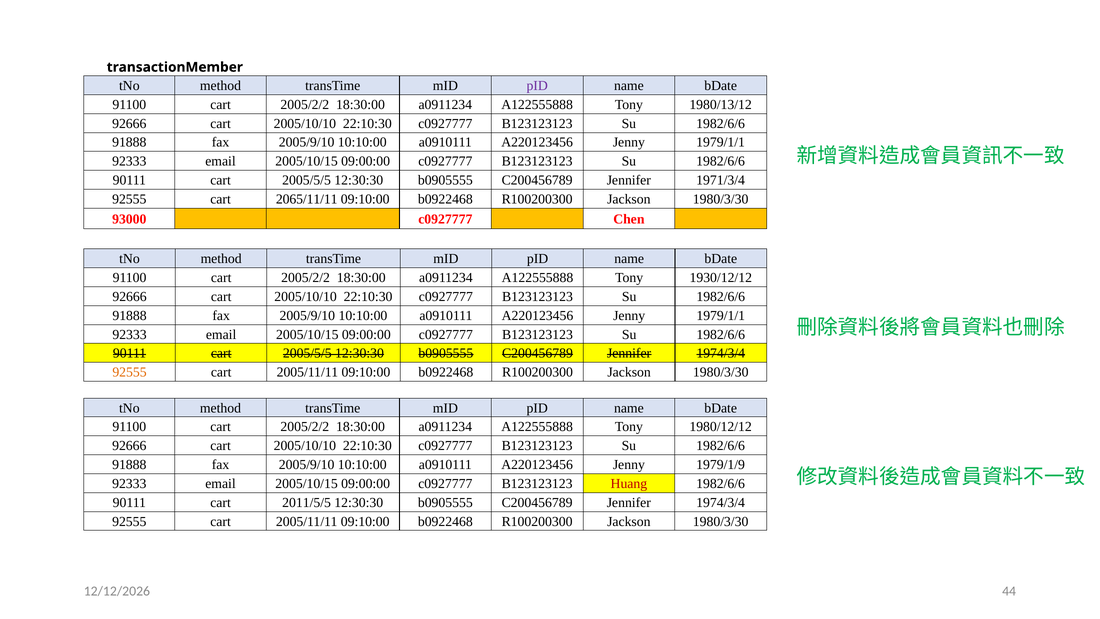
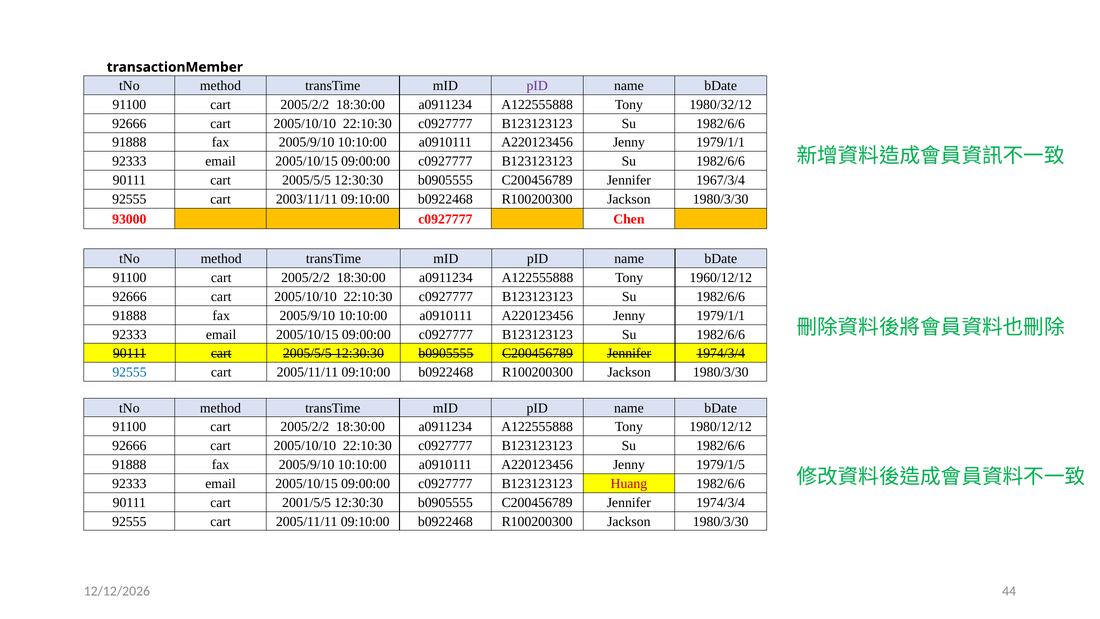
1980/13/12: 1980/13/12 -> 1980/32/12 (721, 105)
1971/3/4: 1971/3/4 -> 1967/3/4 (721, 180)
2065/11/11: 2065/11/11 -> 2003/11/11 (307, 199)
1930/12/12: 1930/12/12 -> 1960/12/12 (721, 278)
92555 colour: orange -> blue (130, 372)
1979/1/9: 1979/1/9 -> 1979/1/5 (721, 465)
2011/5/5: 2011/5/5 -> 2001/5/5 (307, 502)
